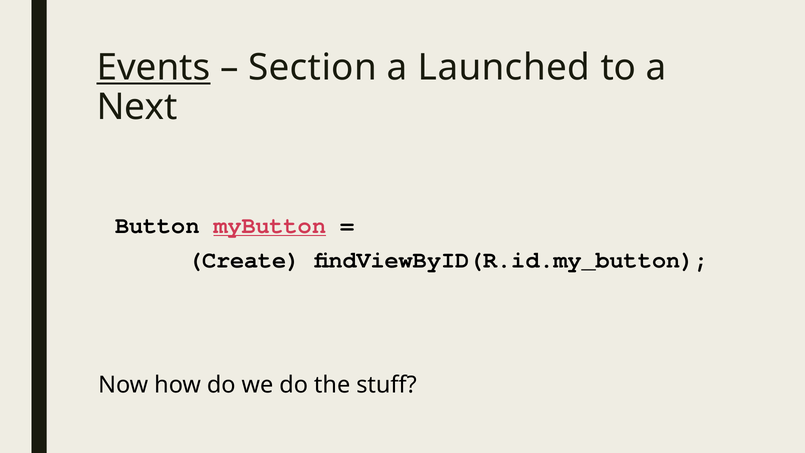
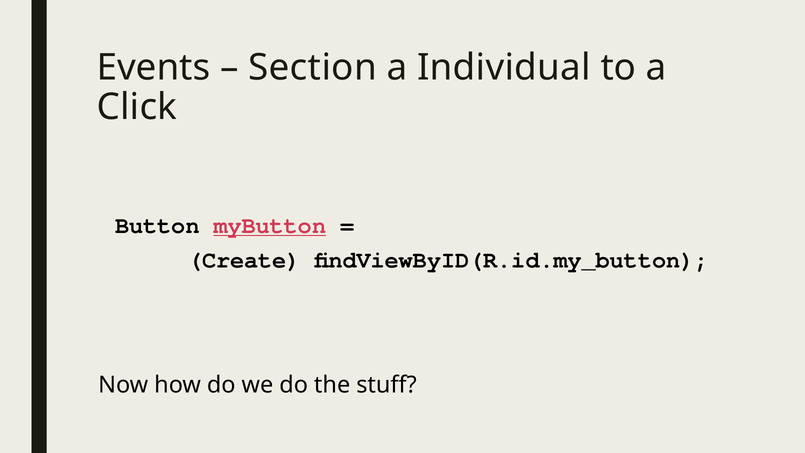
Events underline: present -> none (153, 68)
Launched: Launched -> Individual (504, 68)
Next: Next -> Click (137, 107)
